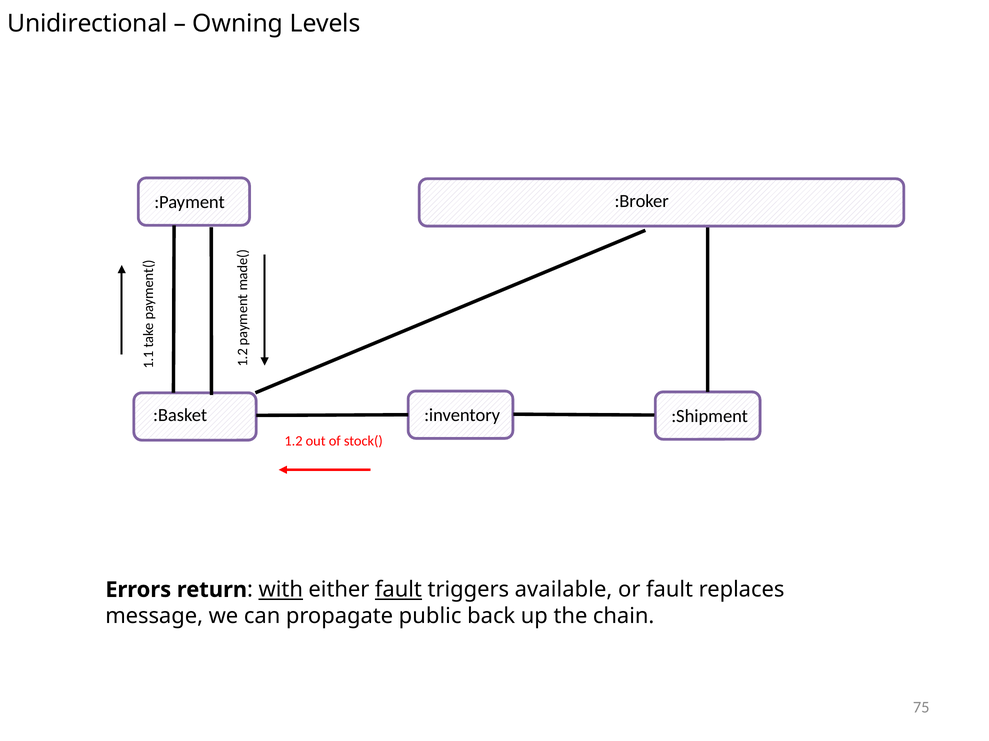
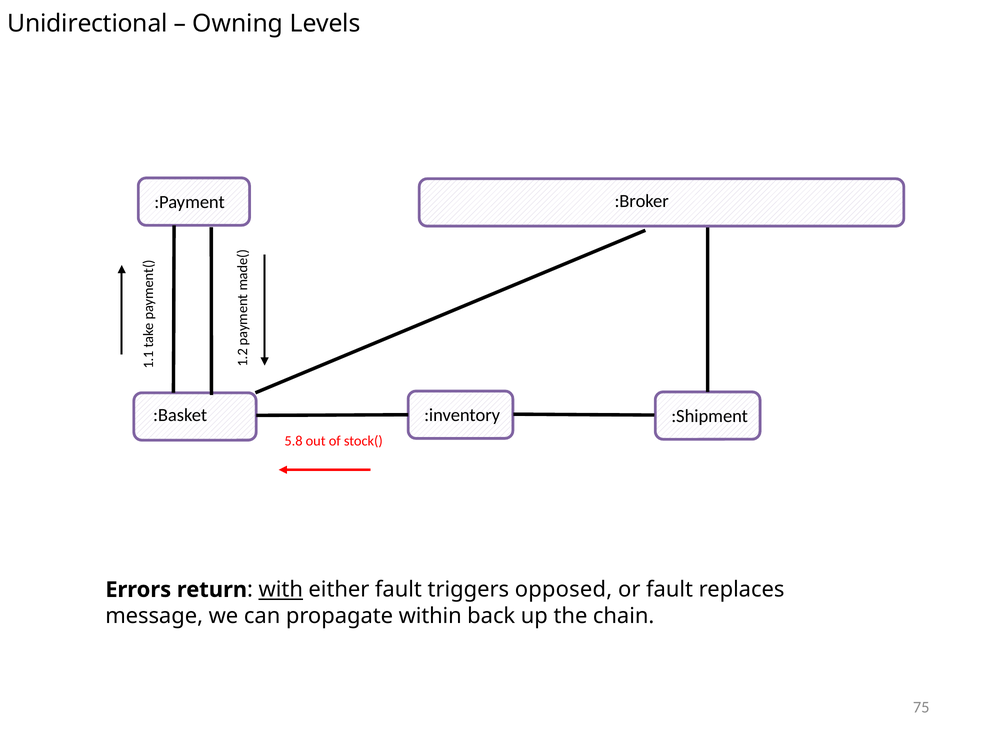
1.2: 1.2 -> 5.8 (293, 441)
fault underline: present -> none (398, 590)
available: available -> opposed (563, 590)
public: public -> within (430, 617)
